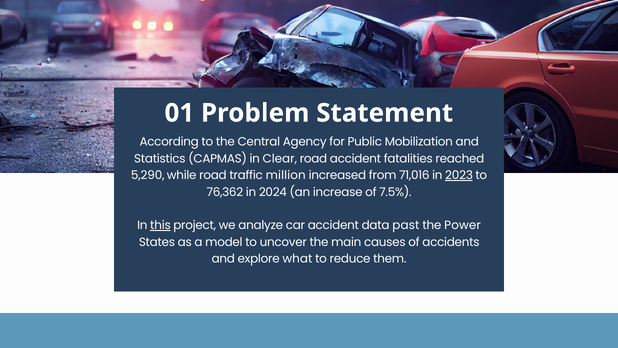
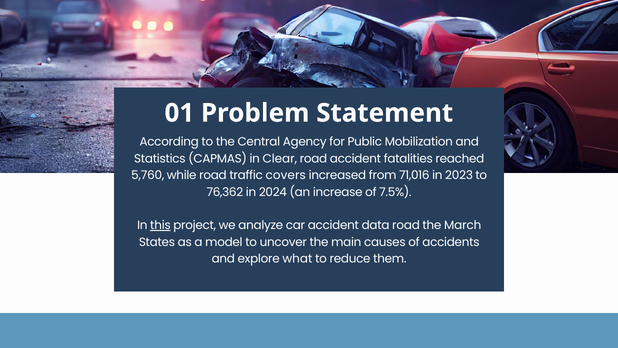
5,290: 5,290 -> 5,760 (148, 175)
million: million -> covers (286, 175)
2023 underline: present -> none (459, 175)
data past: past -> road (406, 225)
Power: Power -> March (463, 225)
